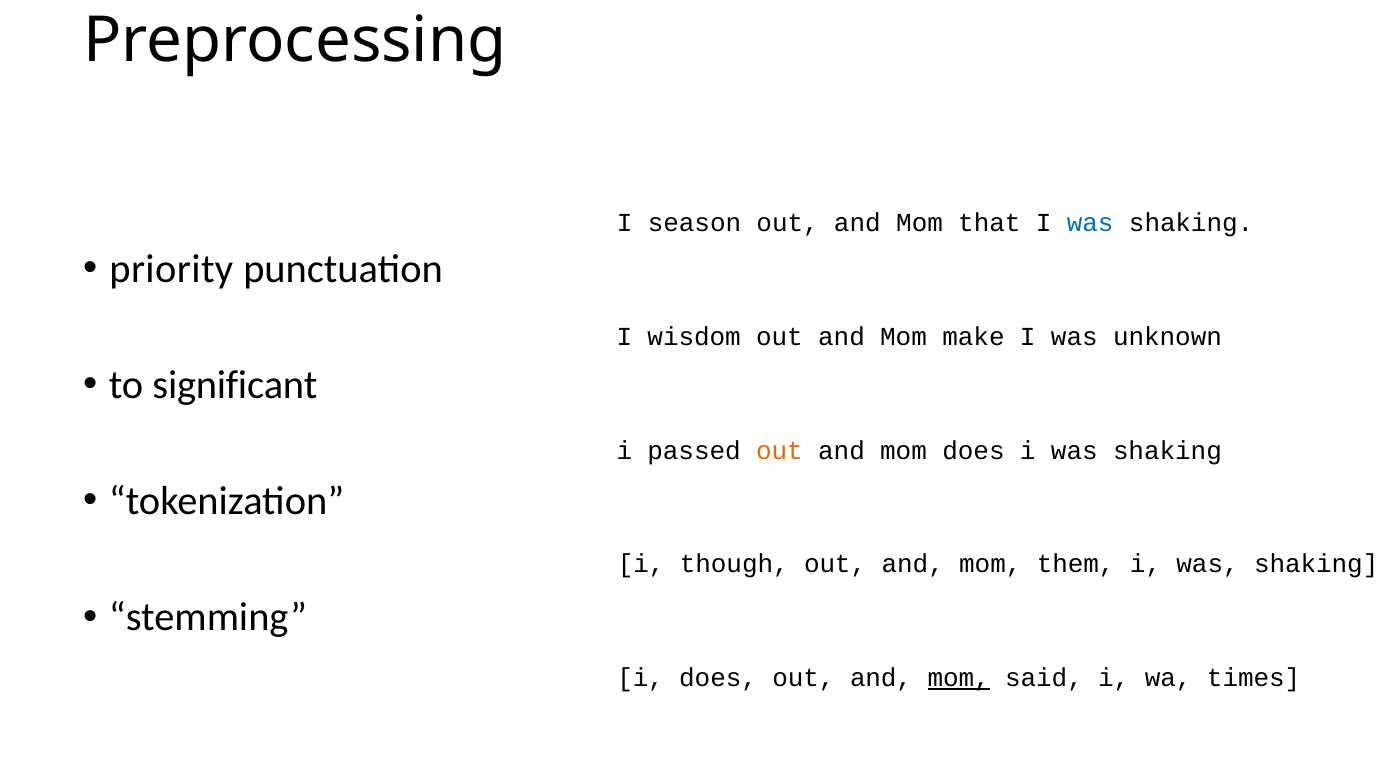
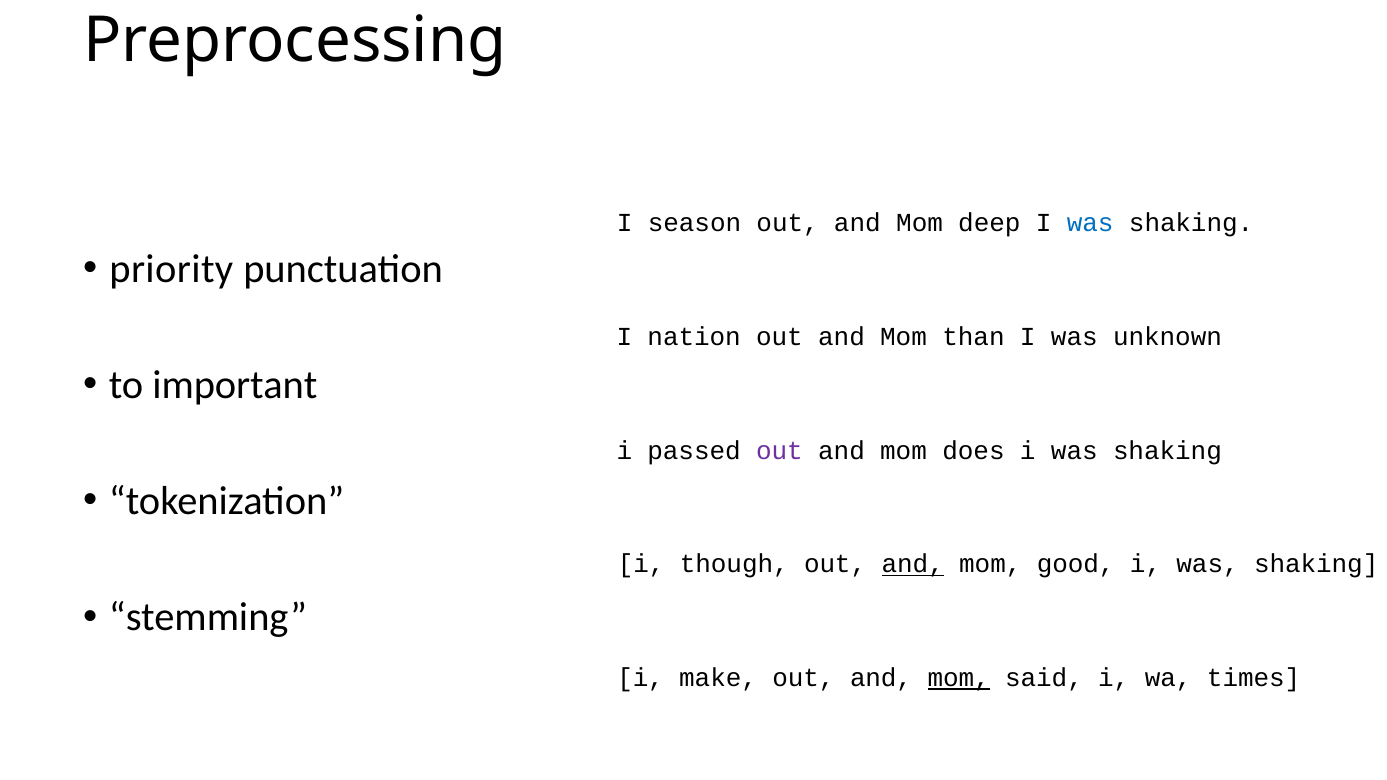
that: that -> deep (989, 223)
wisdom: wisdom -> nation (694, 337)
make: make -> than (973, 337)
significant: significant -> important (235, 385)
out colour: orange -> purple (779, 451)
and underline: none -> present (913, 564)
them: them -> good (1076, 564)
i does: does -> make (718, 678)
